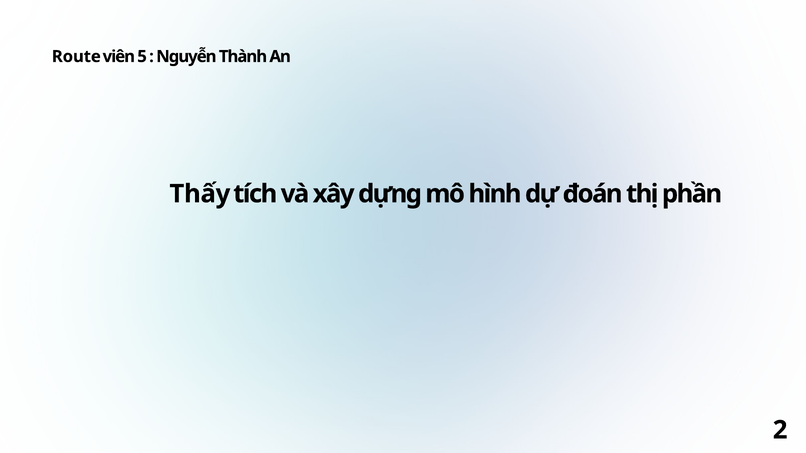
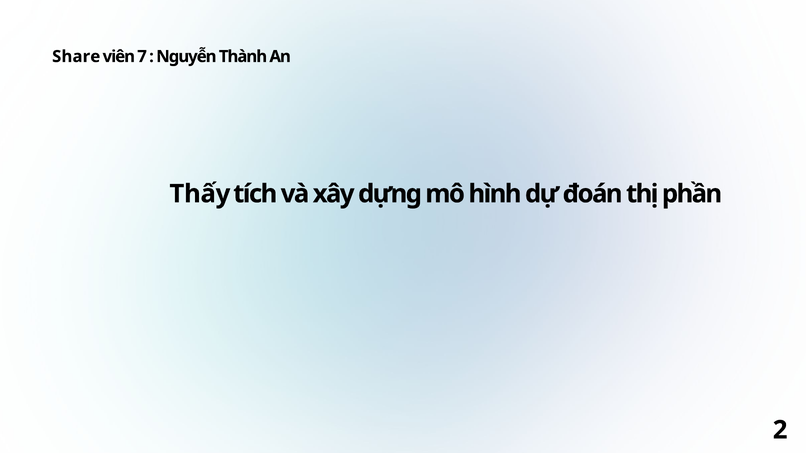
Route: Route -> Share (76, 57)
5: 5 -> 7 (142, 57)
